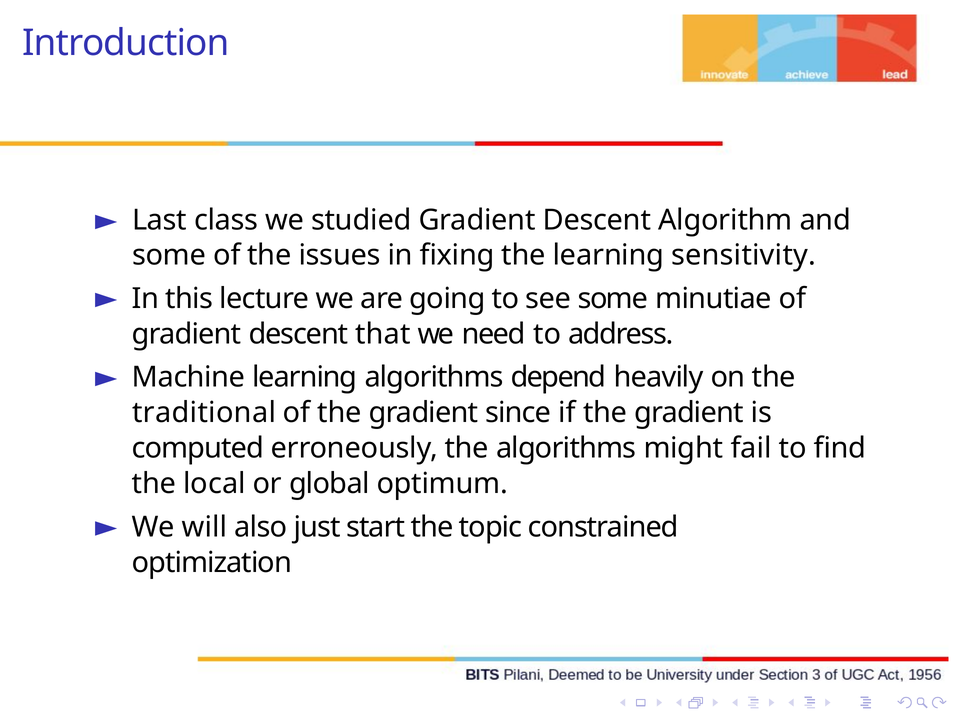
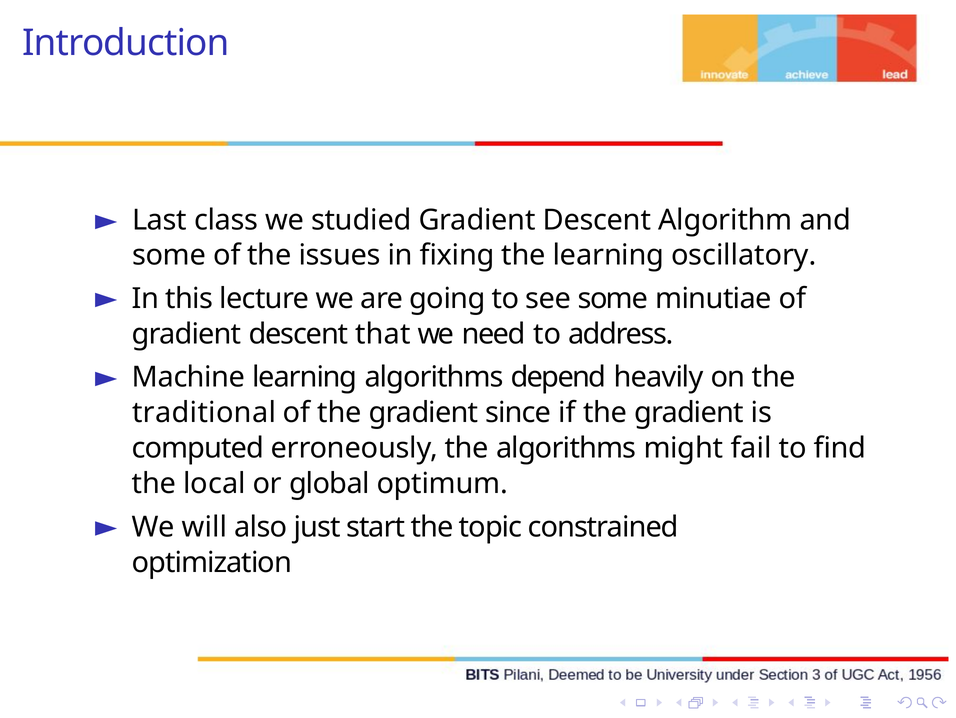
sensitivity: sensitivity -> oscillatory (744, 255)
